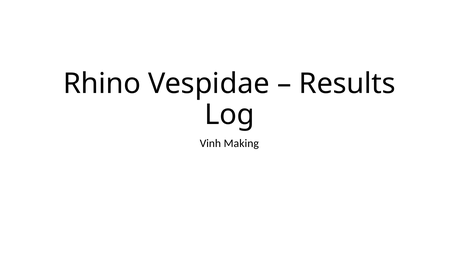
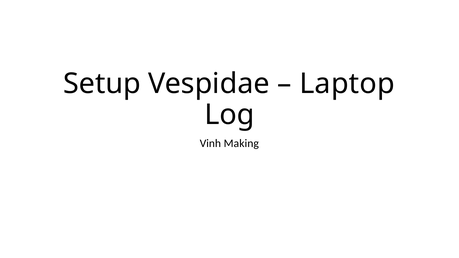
Rhino: Rhino -> Setup (102, 84)
Results: Results -> Laptop (347, 84)
